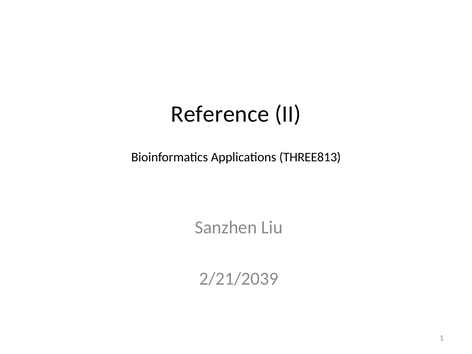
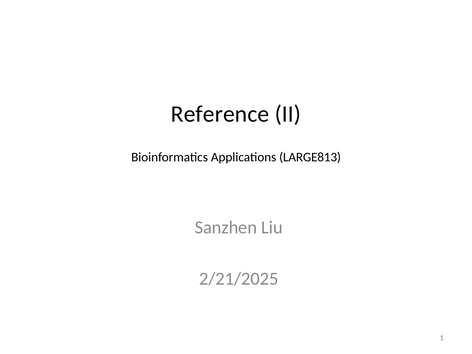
THREE813: THREE813 -> LARGE813 (310, 157)
2/21/2039: 2/21/2039 -> 2/21/2025 (239, 279)
